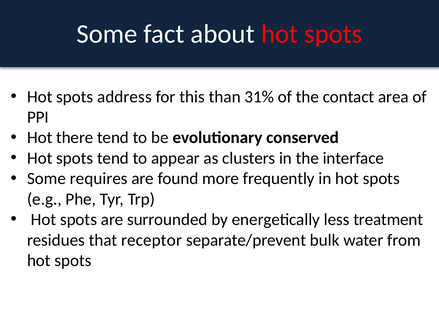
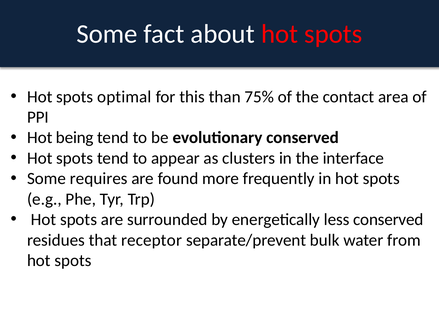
address: address -> optimal (124, 97)
31%: 31% -> 75% (259, 97)
there: there -> being (75, 138)
less treatment: treatment -> conserved (388, 220)
